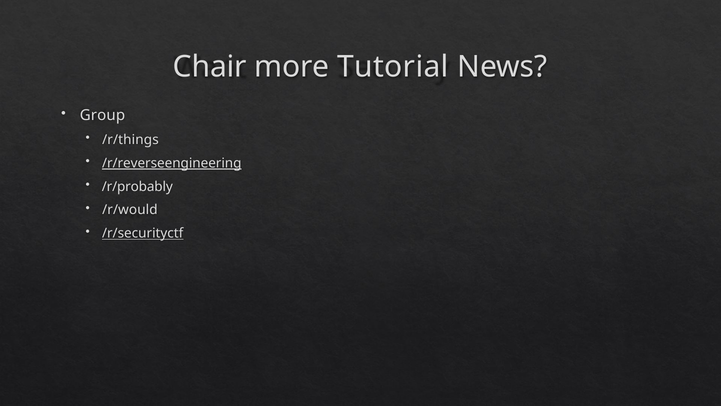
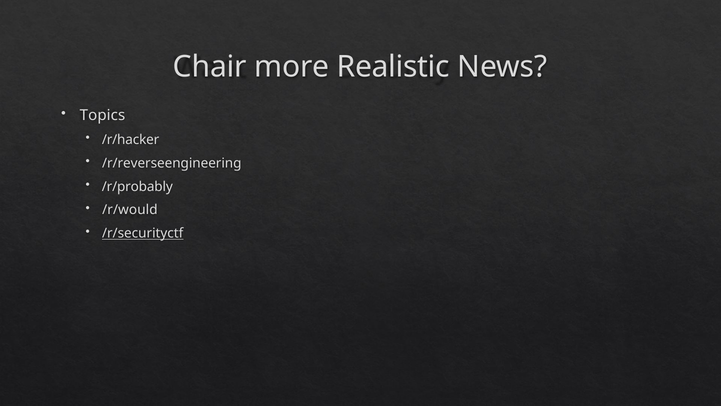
Tutorial: Tutorial -> Realistic (393, 67)
Group: Group -> Topics (102, 115)
/r/things: /r/things -> /r/hacker (131, 139)
/r/reverseengineering underline: present -> none (172, 163)
